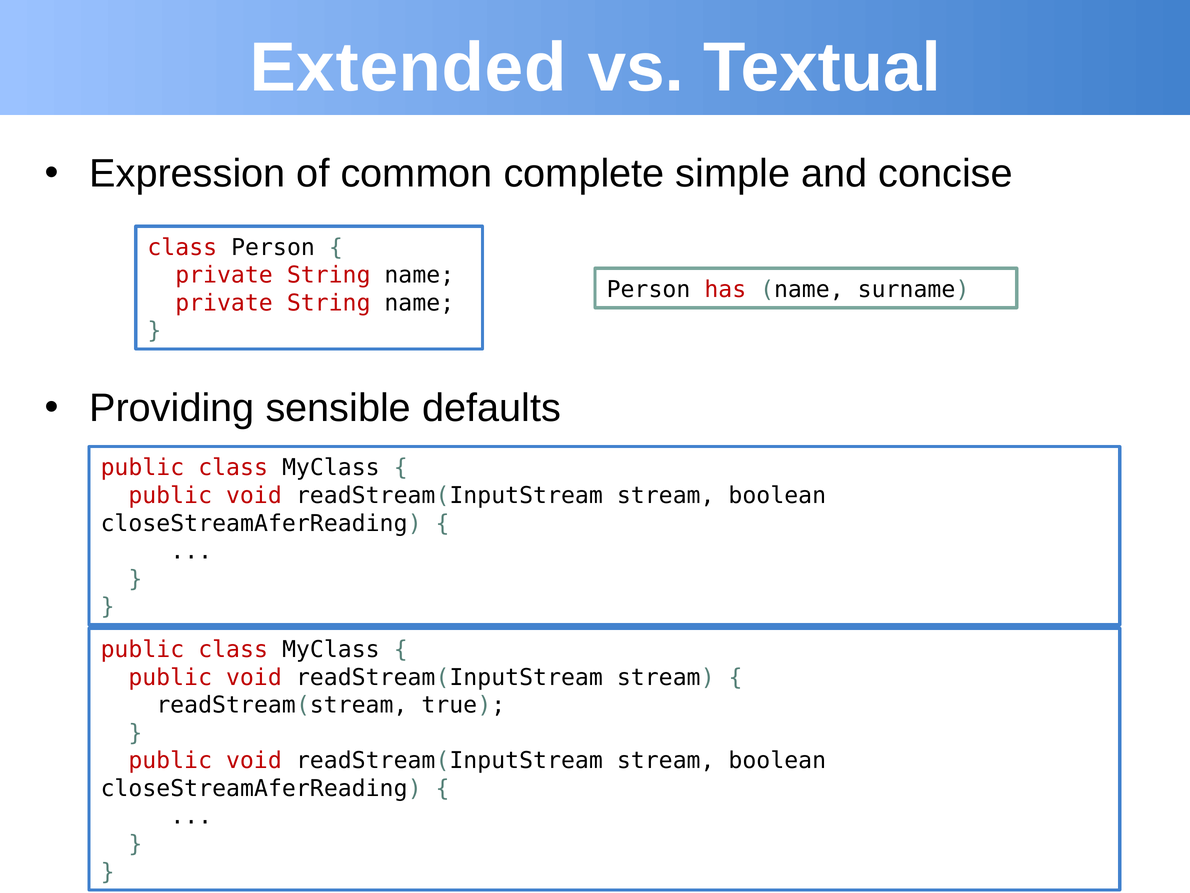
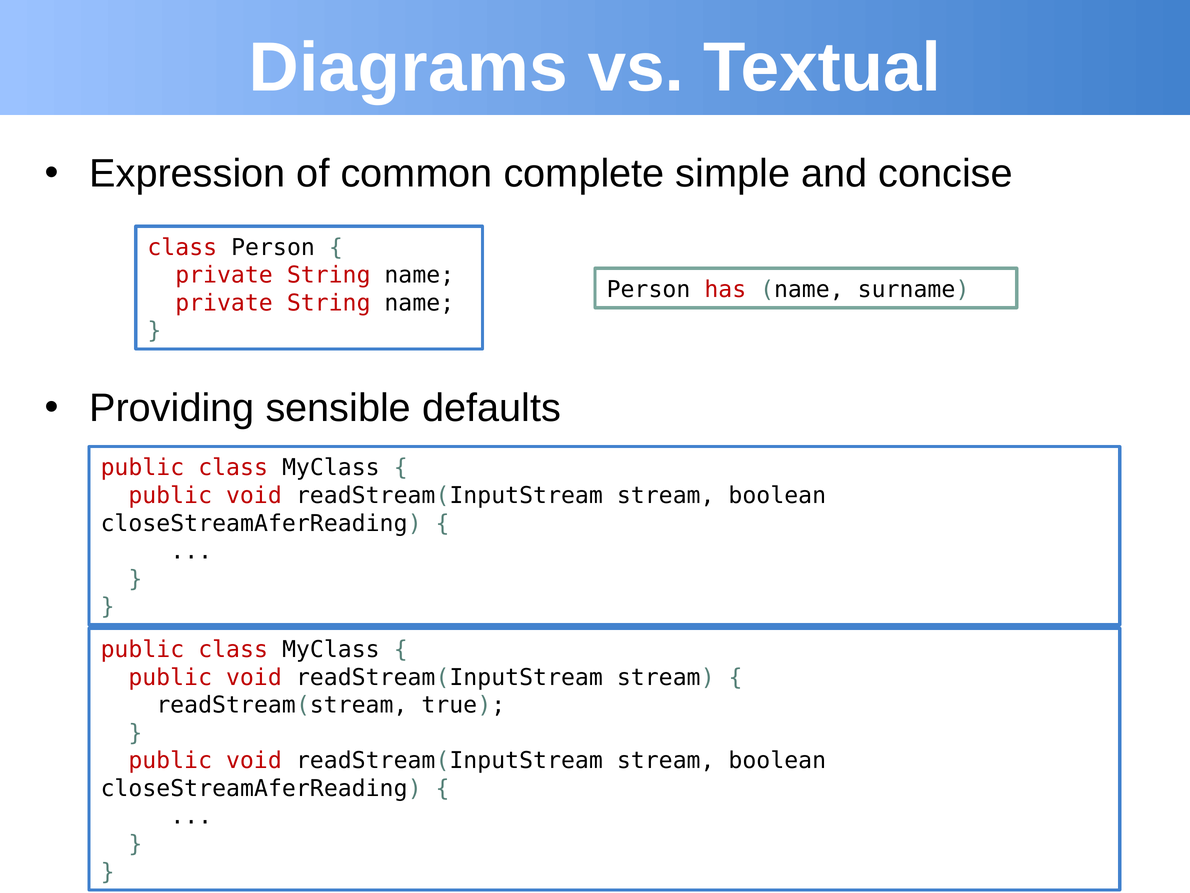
Extended: Extended -> Diagrams (408, 68)
